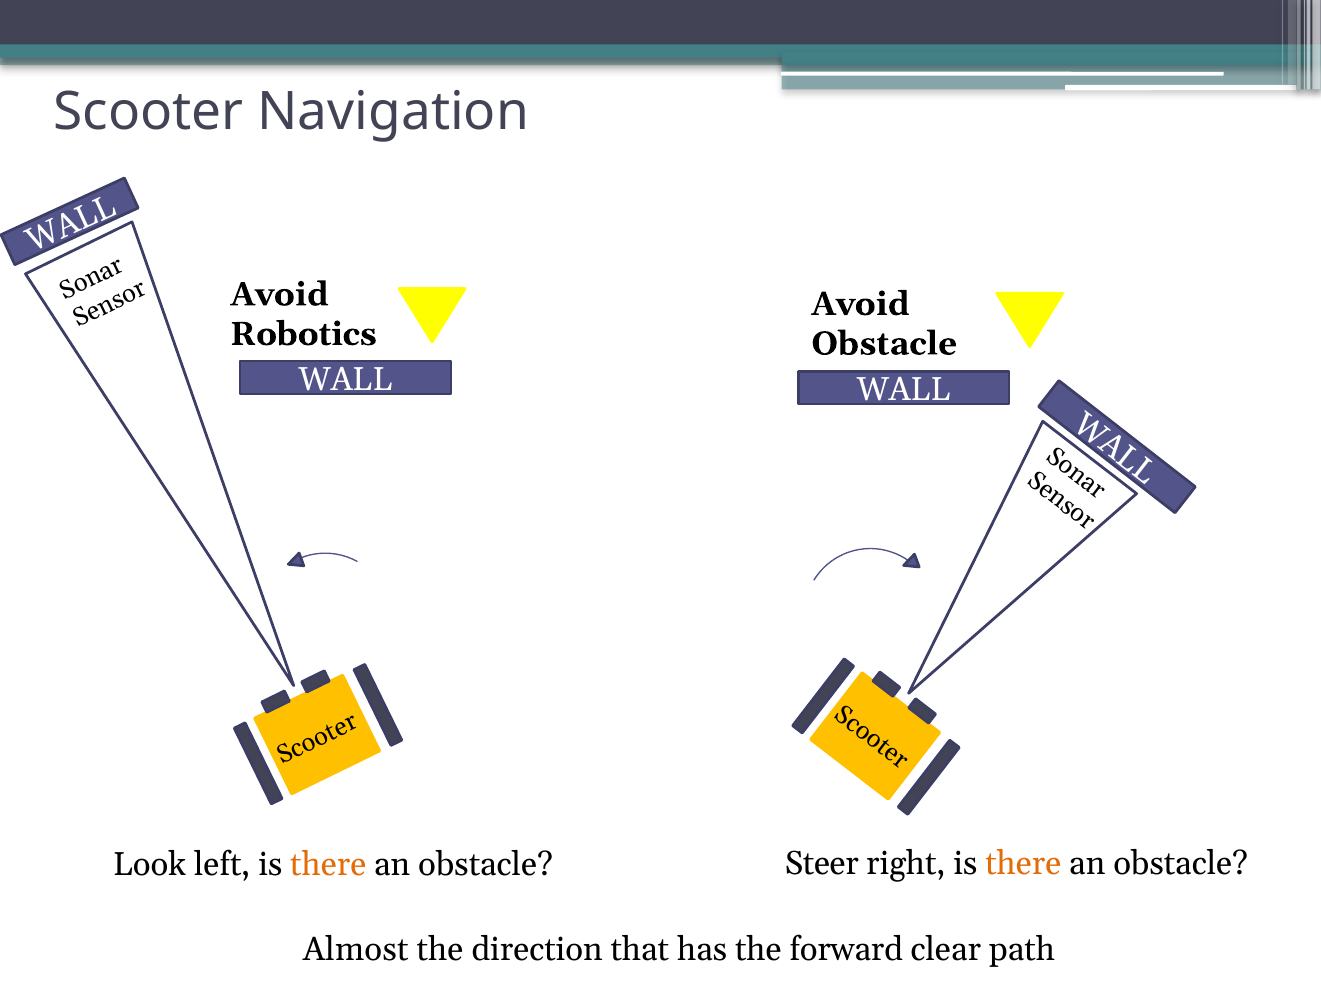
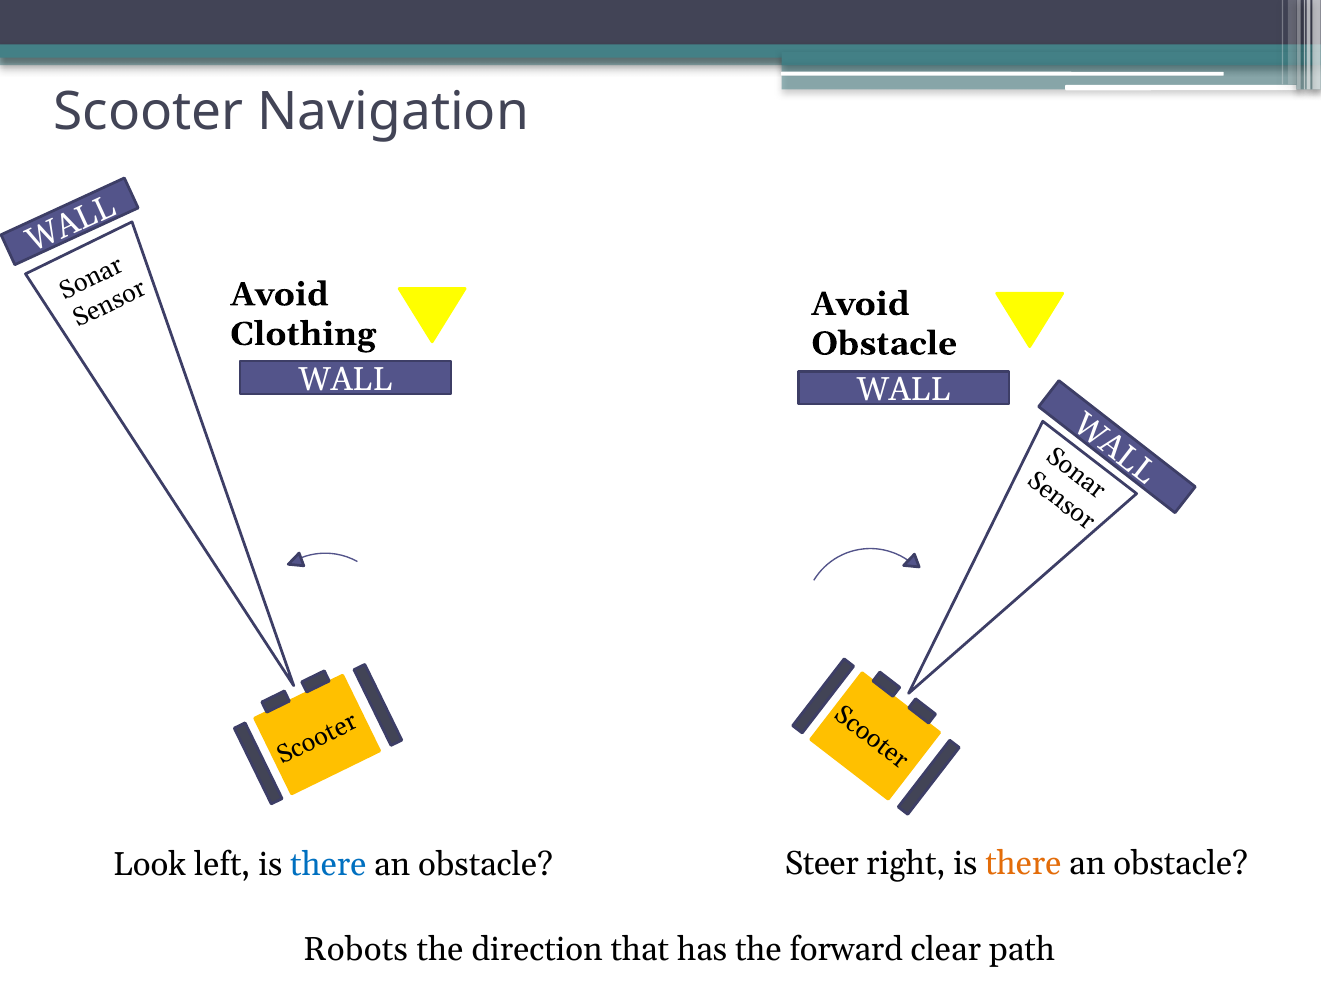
Robotics: Robotics -> Clothing (303, 334)
there colour: orange -> blue (328, 865)
Almost: Almost -> Robots (356, 950)
